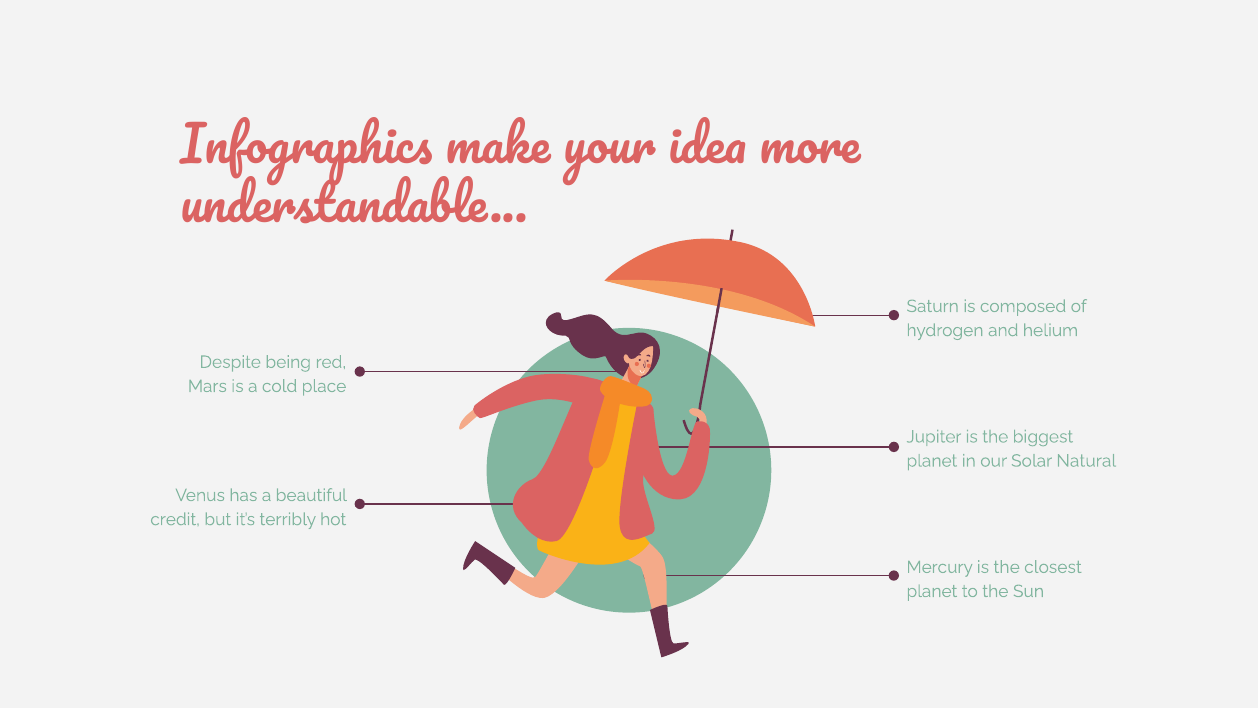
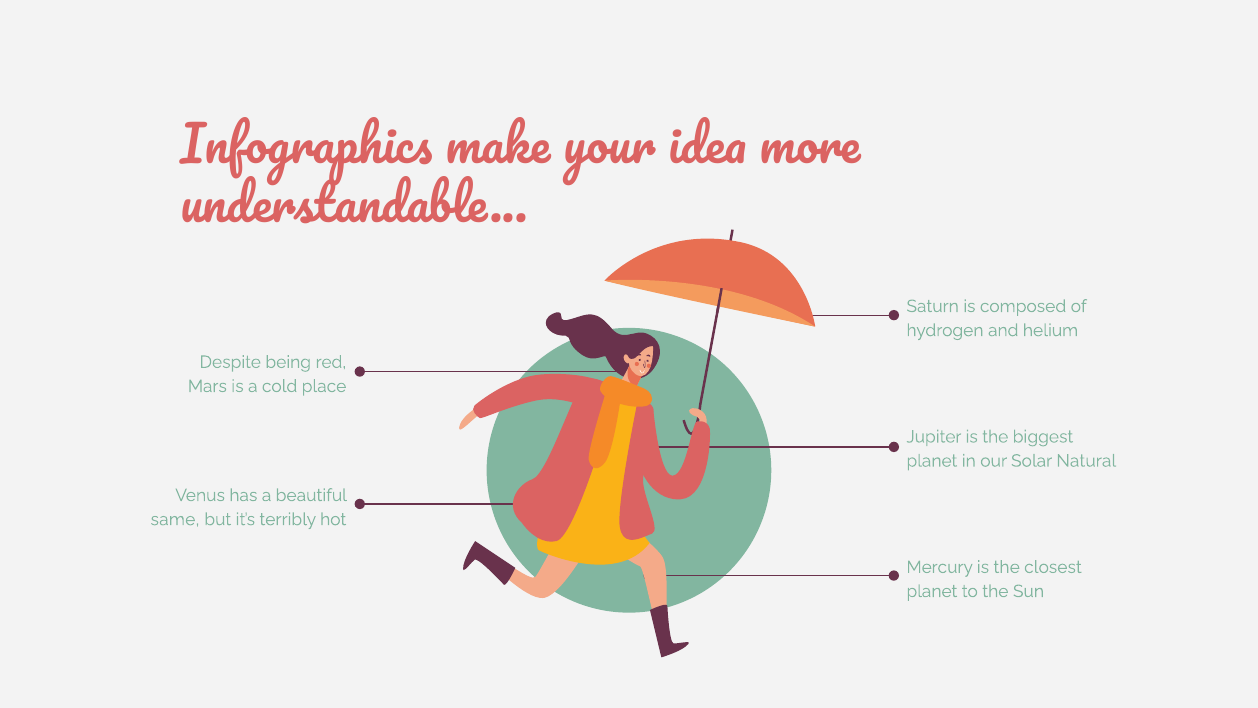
credit: credit -> same (175, 519)
